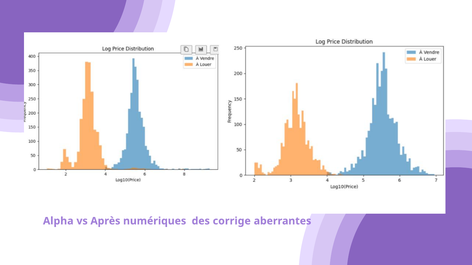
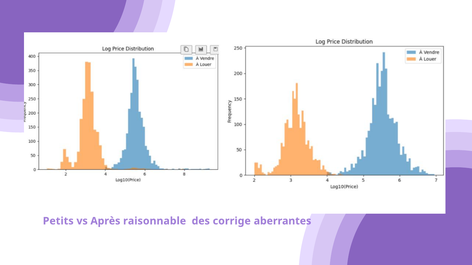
Alpha: Alpha -> Petits (58, 221)
numériques: numériques -> raisonnable (155, 221)
